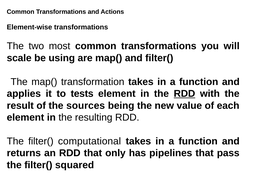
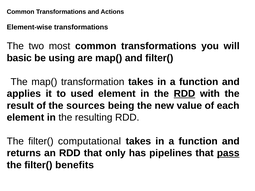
scale: scale -> basic (19, 58)
tests: tests -> used (82, 94)
pass underline: none -> present (228, 153)
squared: squared -> benefits (75, 165)
